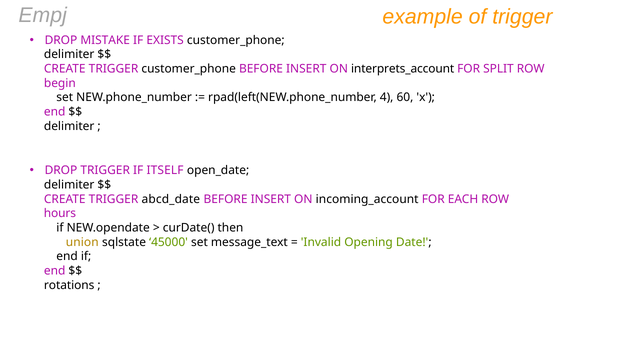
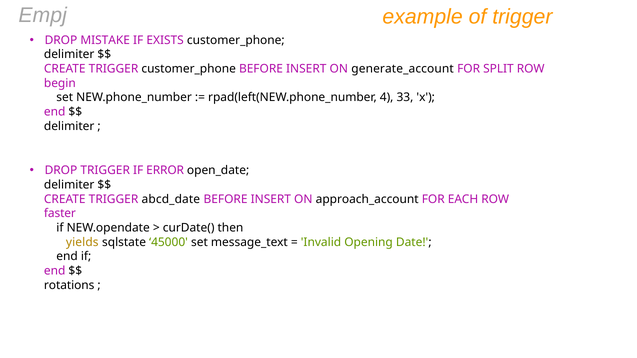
interprets_account: interprets_account -> generate_account (403, 69)
60: 60 -> 33 (405, 98)
ITSELF: ITSELF -> ERROR (165, 171)
incoming_account: incoming_account -> approach_account (367, 199)
hours: hours -> faster (60, 214)
union: union -> yields (82, 242)
